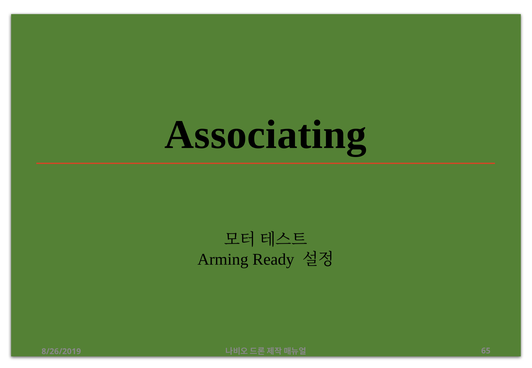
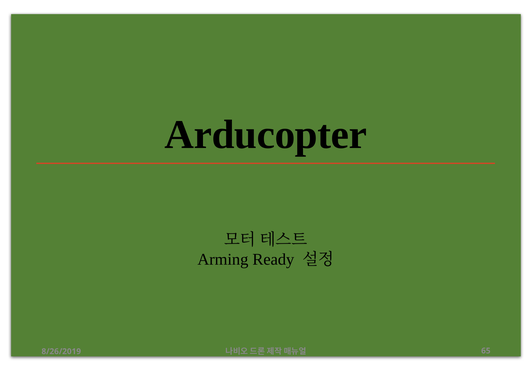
Associating: Associating -> Arducopter (266, 135)
